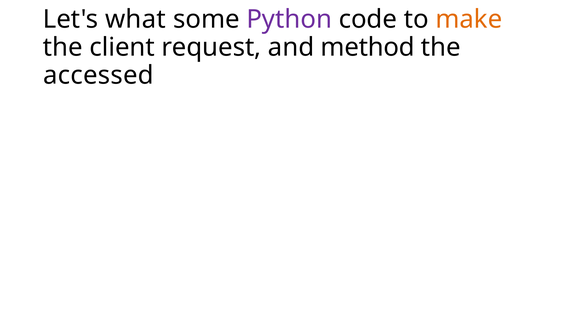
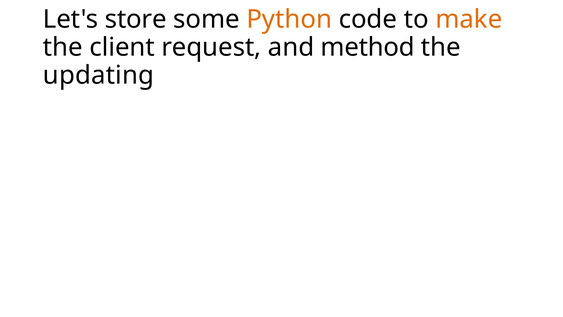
what: what -> store (136, 19)
Python colour: purple -> orange (289, 19)
accessed: accessed -> updating (99, 75)
